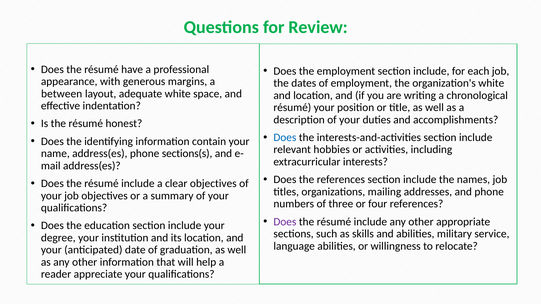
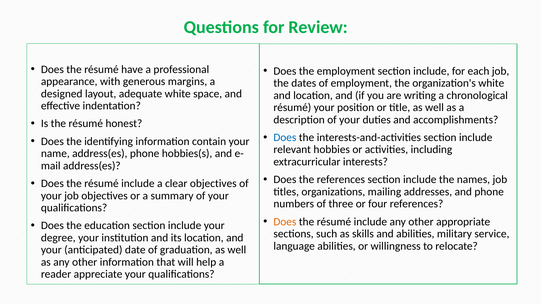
between: between -> designed (62, 94)
sections(s: sections(s -> hobbies(s (187, 154)
Does colour: purple -> orange (285, 222)
